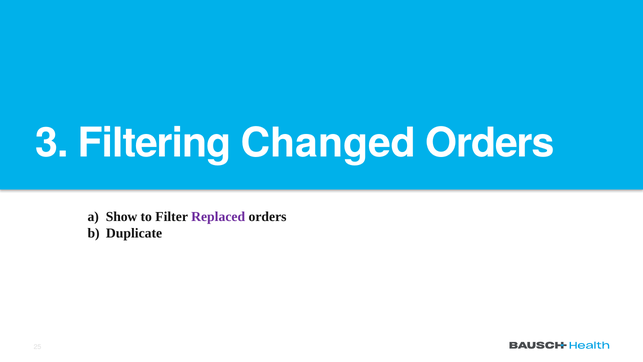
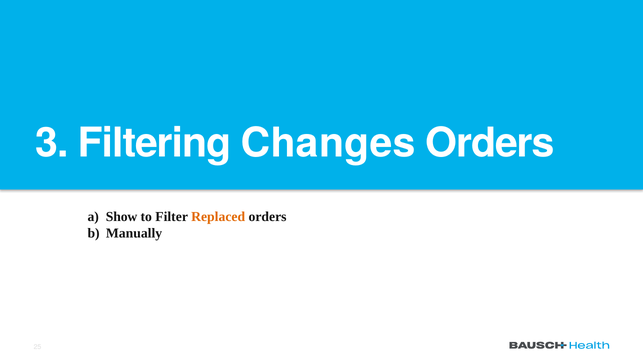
Changed: Changed -> Changes (328, 143)
Replaced colour: purple -> orange (218, 217)
Duplicate: Duplicate -> Manually (134, 233)
